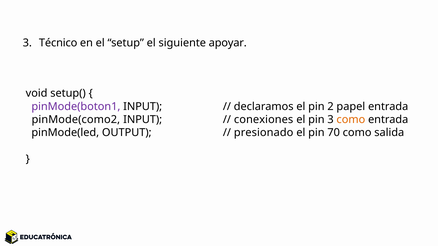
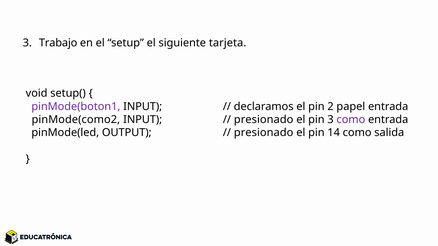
Técnico: Técnico -> Trabajo (58, 43)
apoyar: apoyar -> tarjeta (228, 43)
conexiones: conexiones -> presionado (264, 120)
como colour: orange -> purple (351, 120)
70: 70 -> 14 (334, 133)
